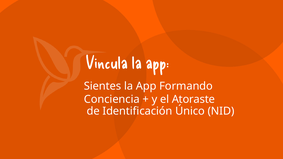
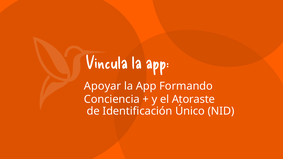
Sientes: Sientes -> Apoyar (103, 86)
